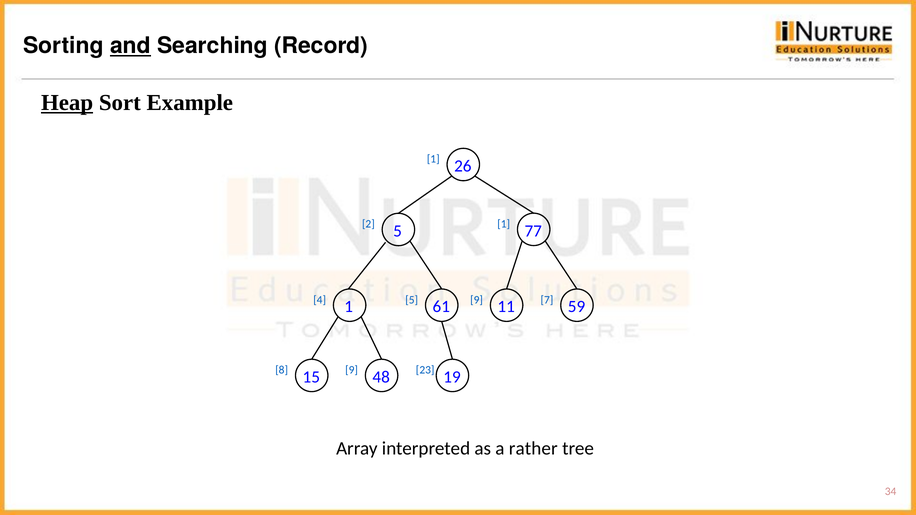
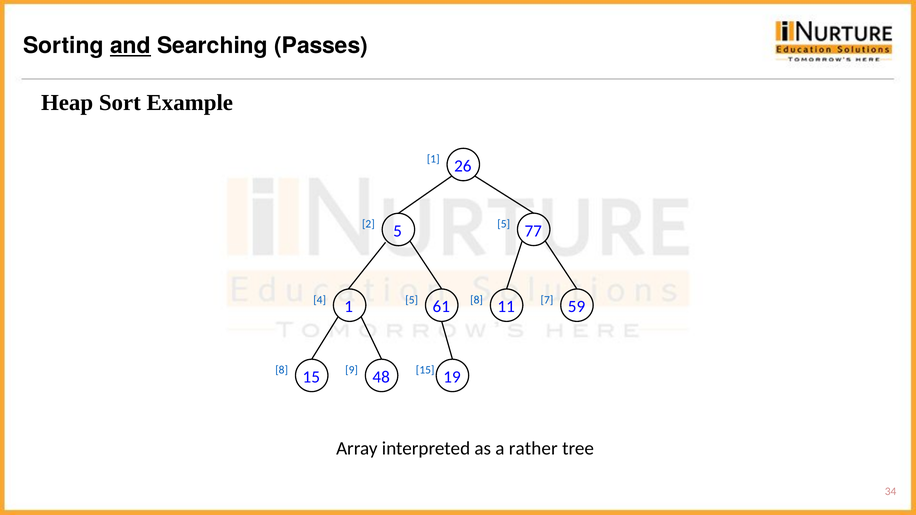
Record: Record -> Passes (321, 46)
Heap underline: present -> none (67, 103)
1: 1 -> 5 (504, 224)
9: 9 -> 8 (477, 300)
23: 23 -> 15 (425, 370)
